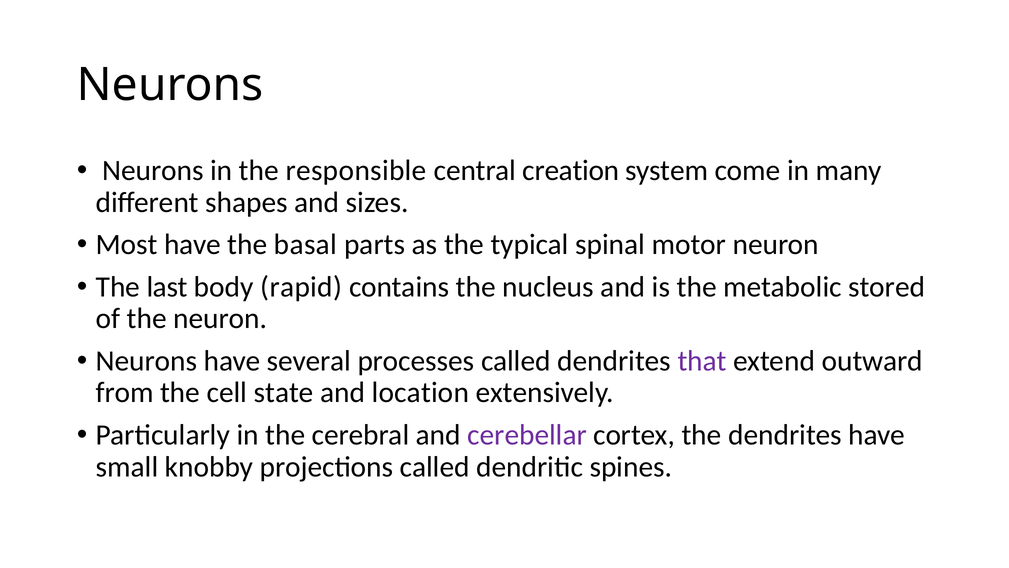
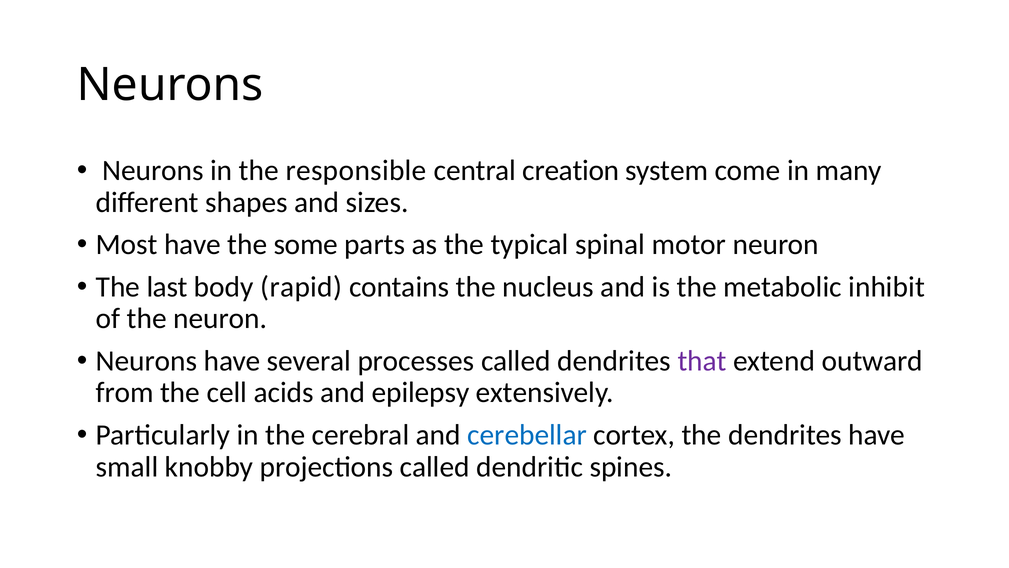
basal: basal -> some (306, 245)
stored: stored -> inhibit (887, 287)
state: state -> acids (284, 392)
location: location -> epilepsy (421, 392)
cerebellar colour: purple -> blue (527, 435)
